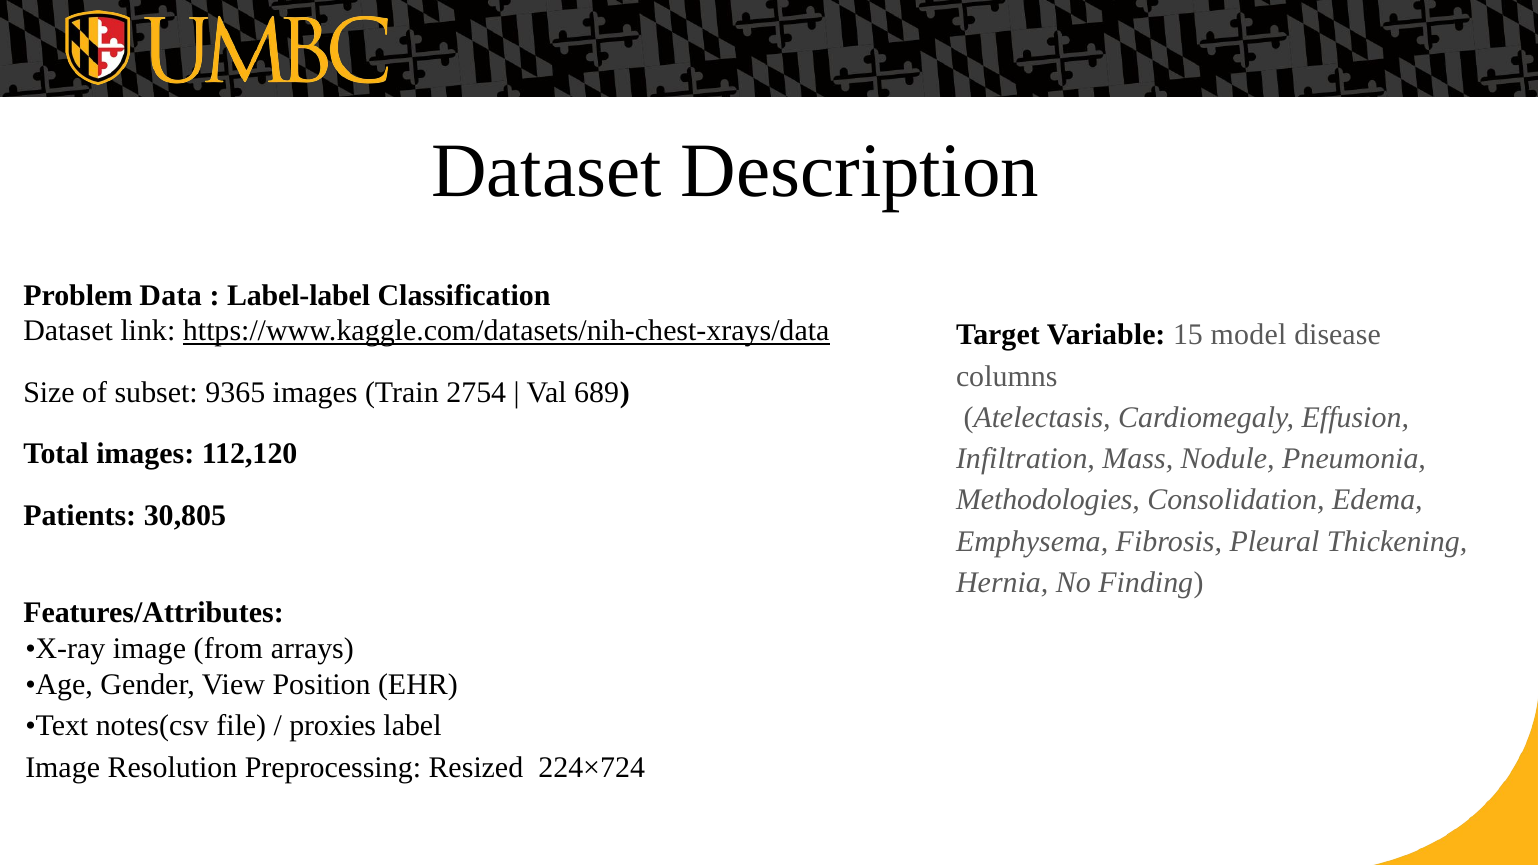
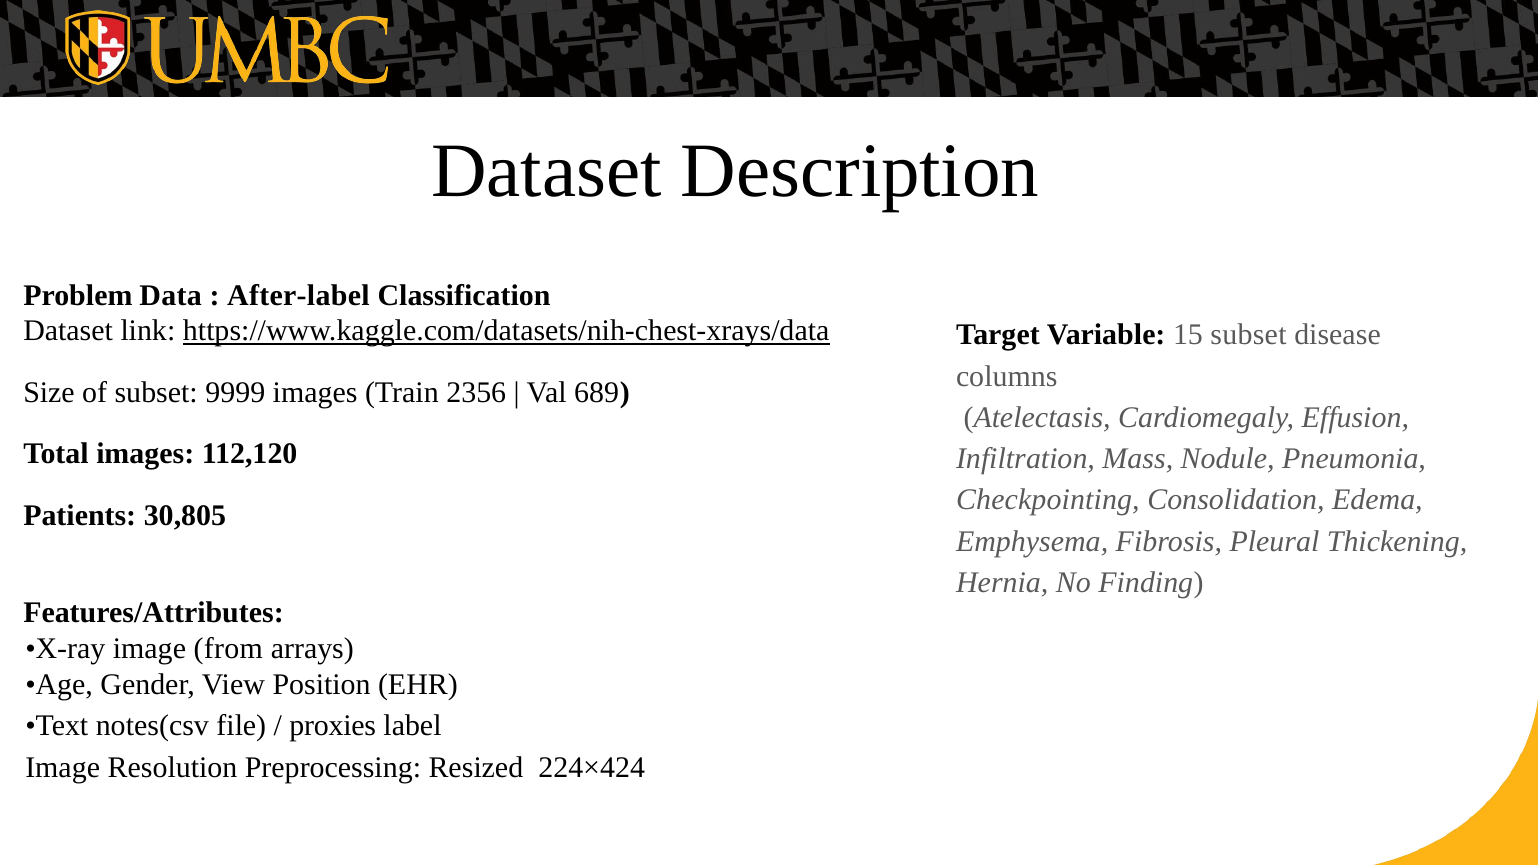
Label-label: Label-label -> After-label (298, 295)
15 model: model -> subset (1248, 335)
9365: 9365 -> 9999 (235, 393)
2754: 2754 -> 2356 (476, 393)
Methodologies: Methodologies -> Checkpointing (1048, 500)
224×724: 224×724 -> 224×424 (592, 767)
